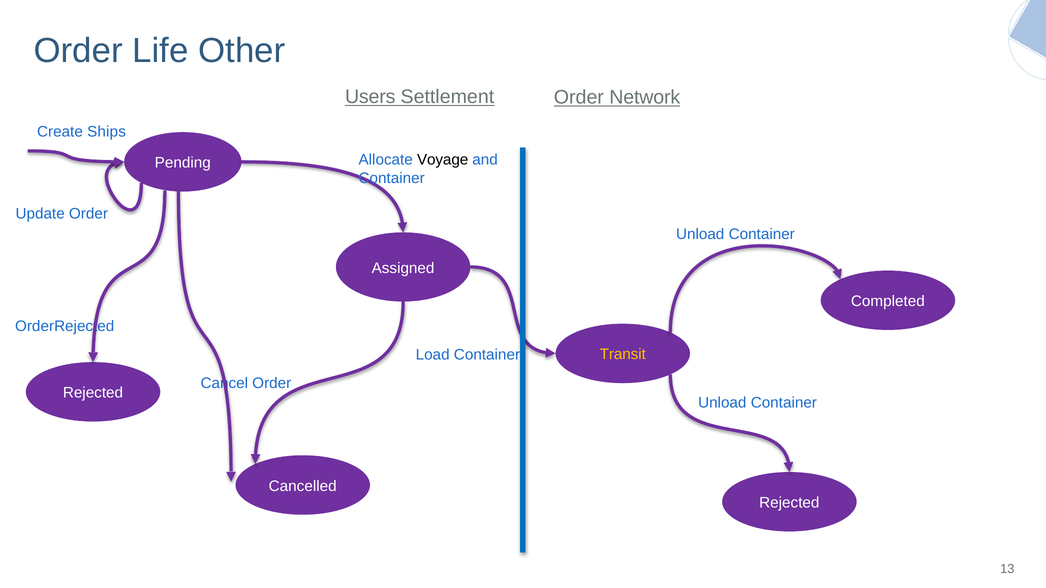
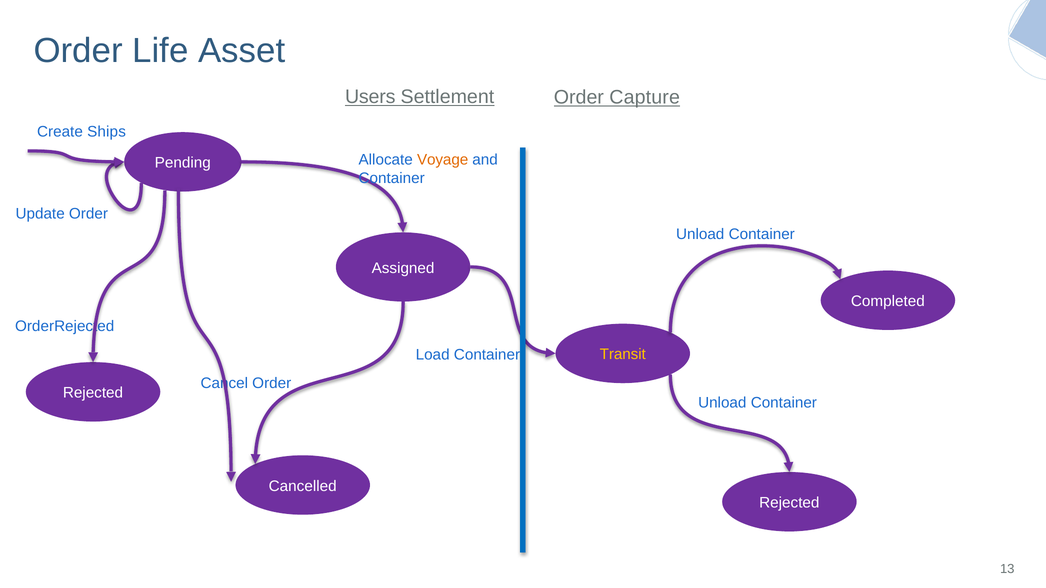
Other: Other -> Asset (242, 51)
Network: Network -> Capture (645, 97)
Voyage colour: black -> orange (443, 160)
